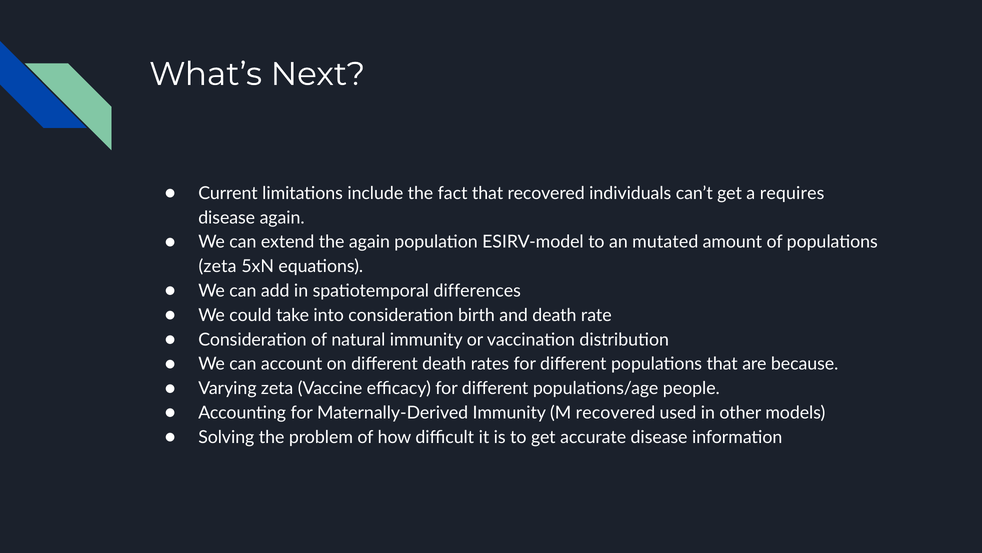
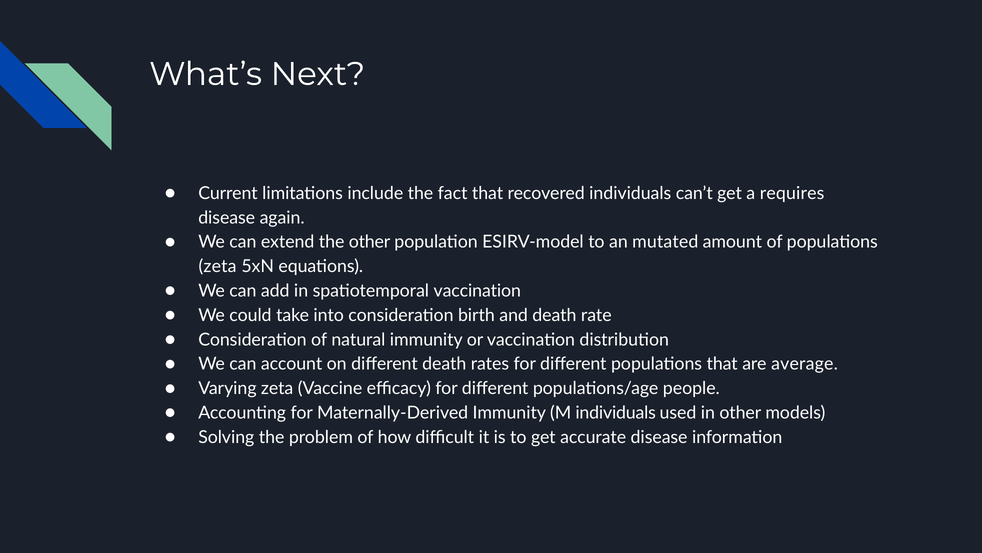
the again: again -> other (370, 242)
spatiotemporal differences: differences -> vaccination (477, 291)
because: because -> average (805, 364)
M recovered: recovered -> individuals (616, 412)
